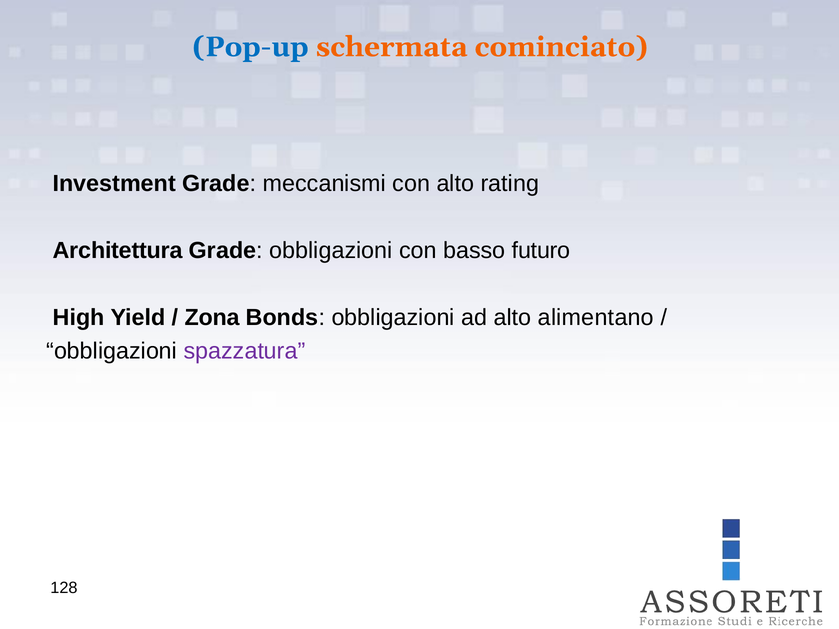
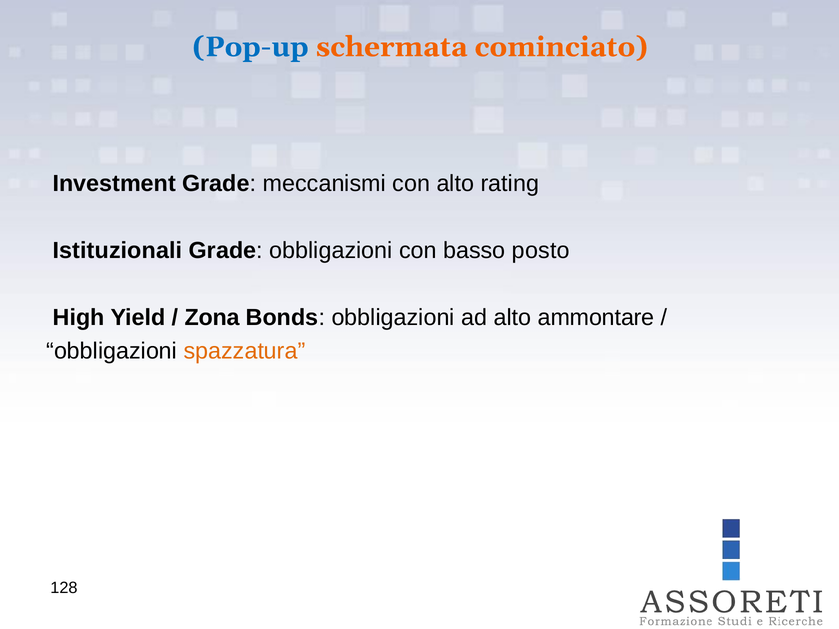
Architettura: Architettura -> Istituzionali (117, 251)
futuro: futuro -> posto (541, 251)
alimentano: alimentano -> ammontare (596, 318)
spazzatura colour: purple -> orange (245, 351)
